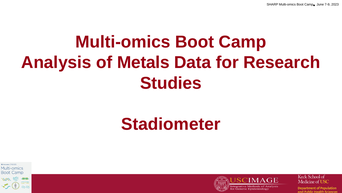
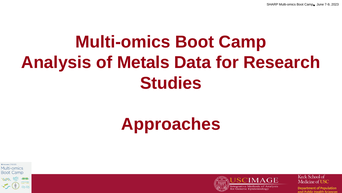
Stadiometer: Stadiometer -> Approaches (171, 124)
